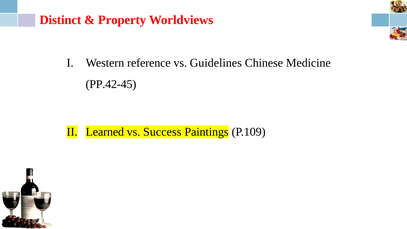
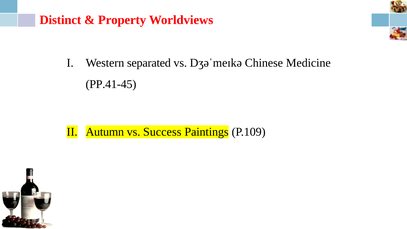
reference: reference -> separated (149, 63)
Guidelines: Guidelines -> Dʒəˈmeɪkə (216, 63)
PP.42-45: PP.42-45 -> PP.41-45 (111, 84)
Learned: Learned -> Autumn (105, 132)
